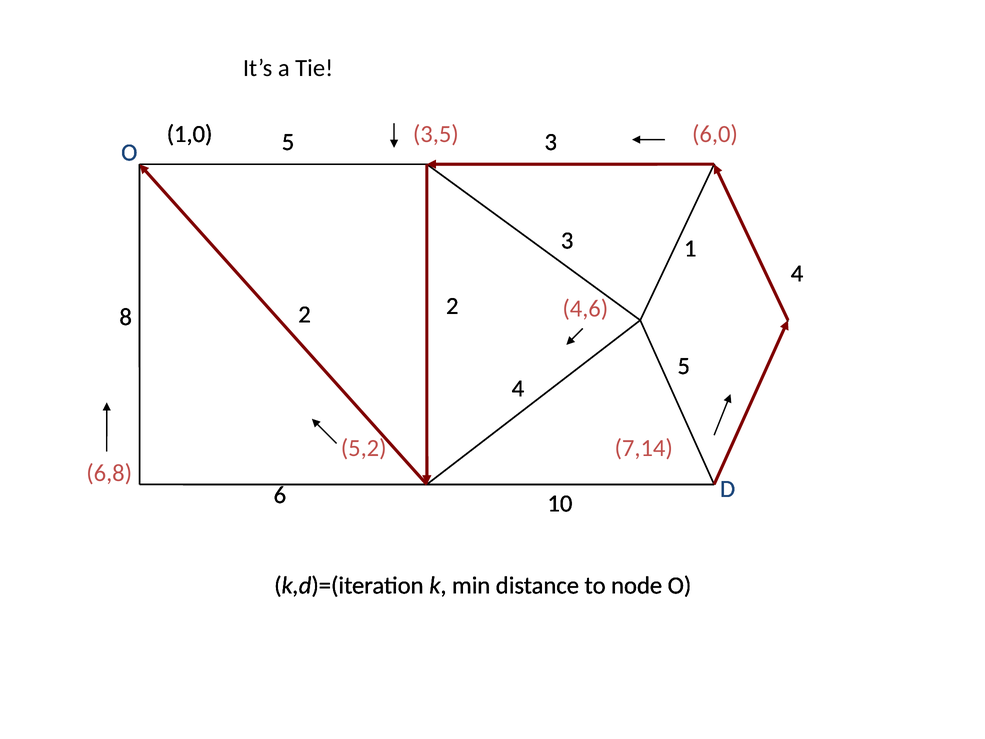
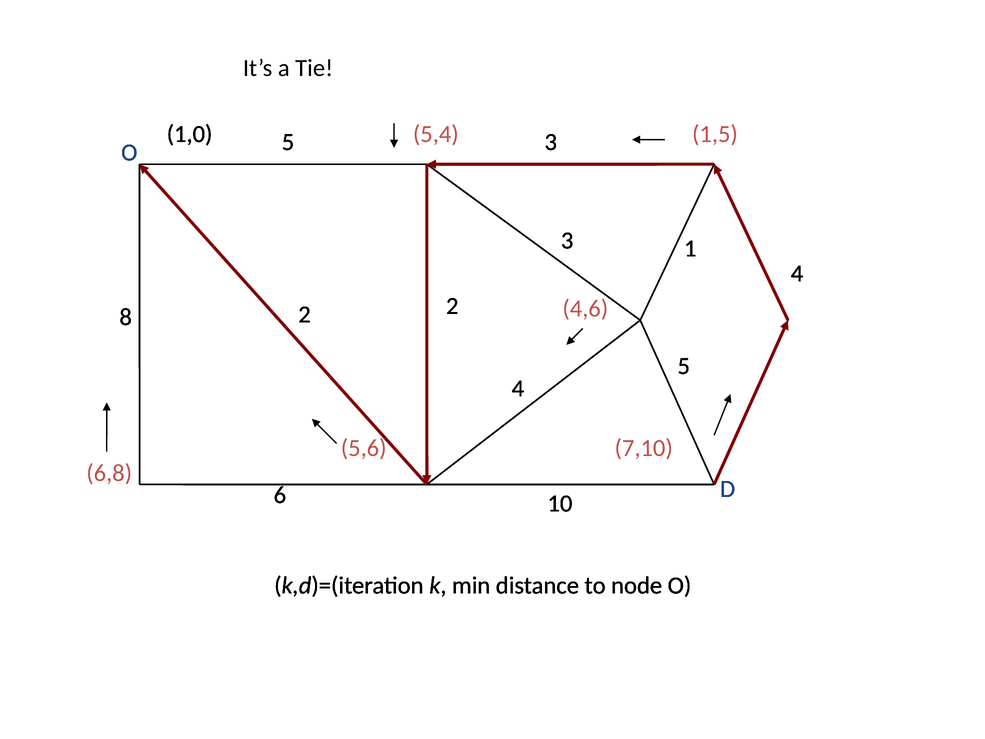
3,5: 3,5 -> 5,4 (436, 134)
6,0: 6,0 -> 1,5 (715, 134)
5,2: 5,2 -> 5,6 (364, 448)
7,14: 7,14 -> 7,10 (644, 448)
